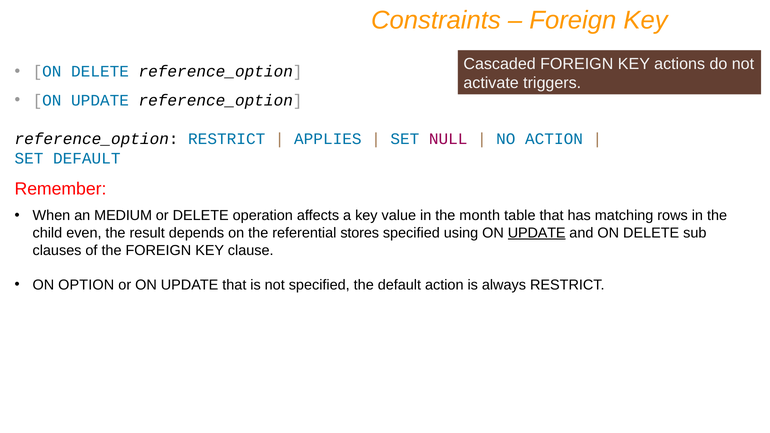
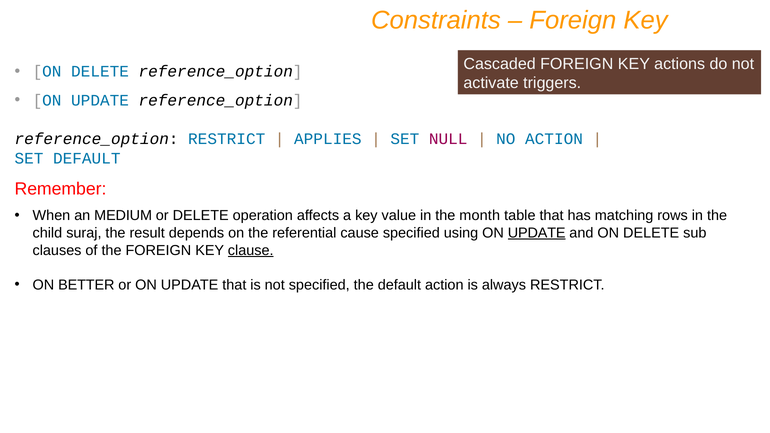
even: even -> suraj (84, 233)
stores: stores -> cause (360, 233)
clause underline: none -> present (251, 250)
OPTION: OPTION -> BETTER (86, 285)
